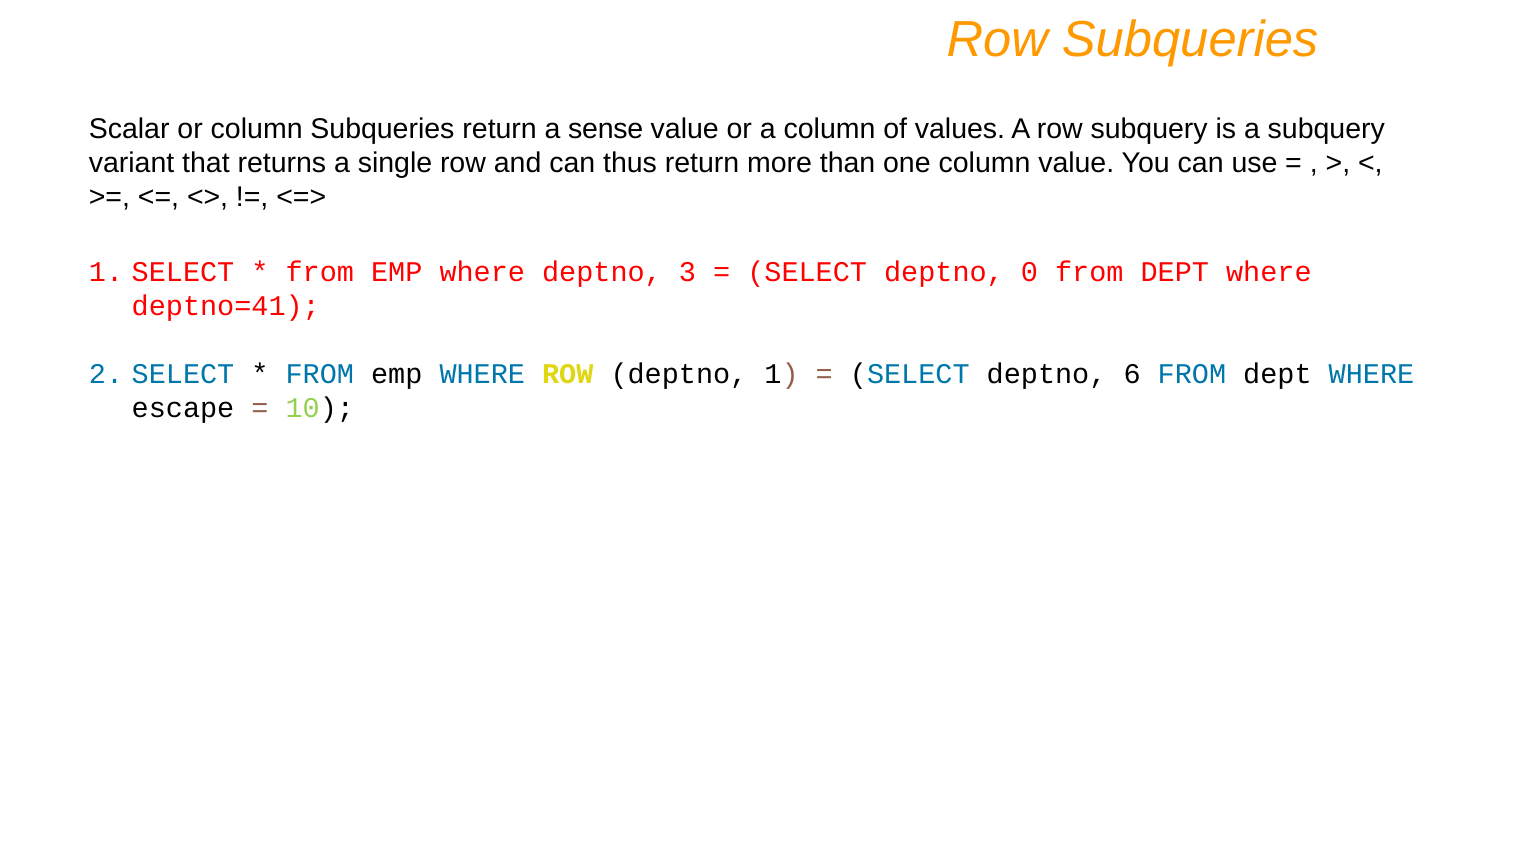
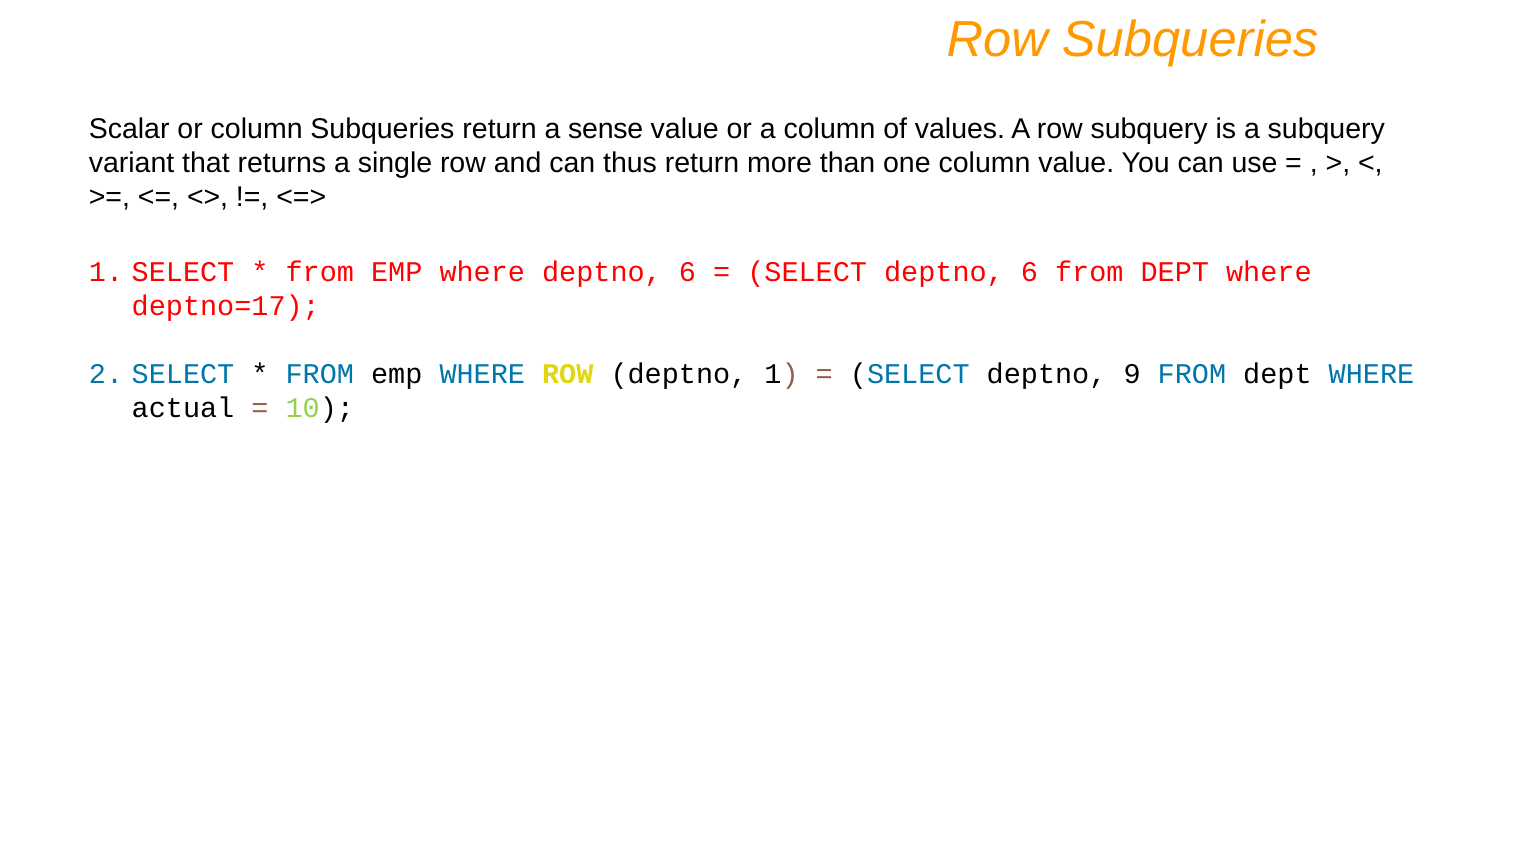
where deptno 3: 3 -> 6 (687, 272)
SELECT deptno 0: 0 -> 6 (1029, 272)
deptno=41: deptno=41 -> deptno=17 (226, 306)
6: 6 -> 9 (1132, 374)
escape: escape -> actual (183, 408)
